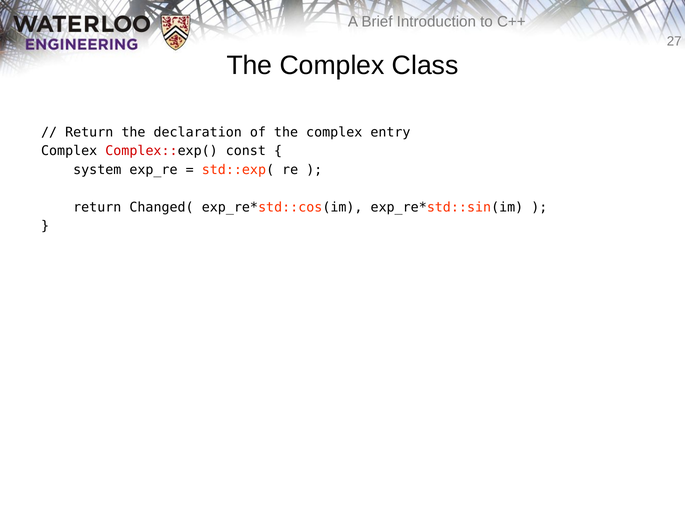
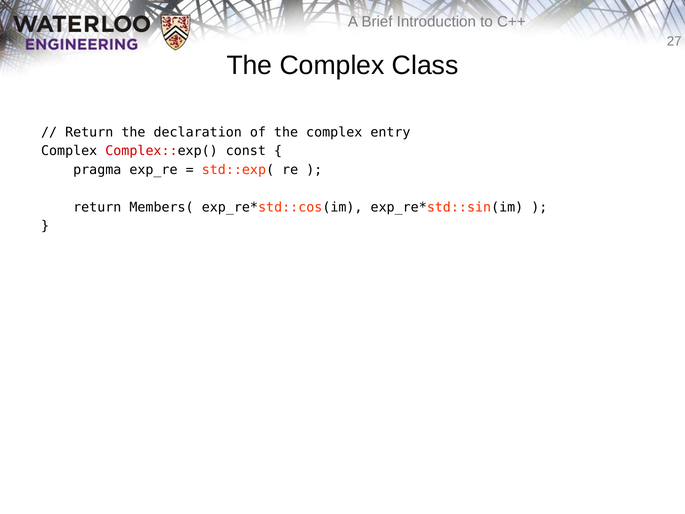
system: system -> pragma (97, 170)
Changed(: Changed( -> Members( (162, 207)
